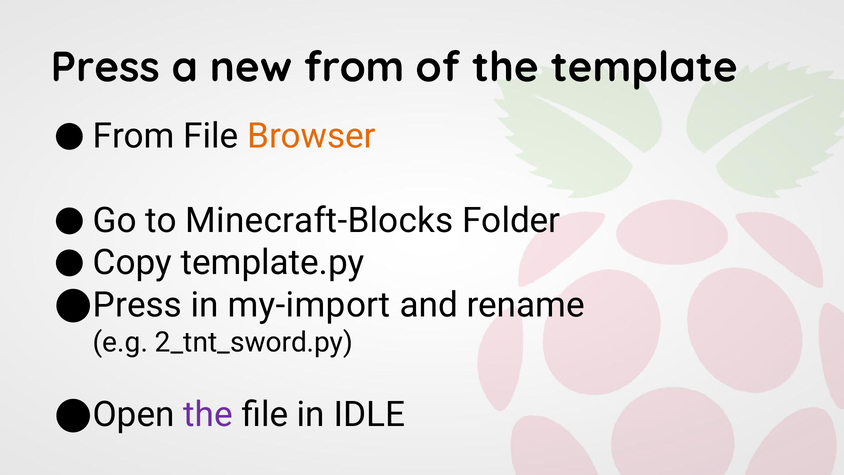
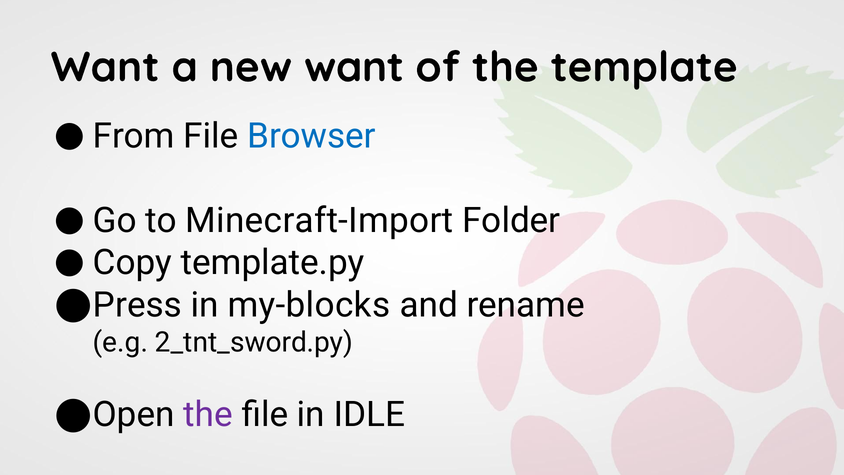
Press: Press -> Want (105, 67)
new from: from -> want (354, 67)
Browser colour: orange -> blue (312, 136)
Minecraft-Blocks: Minecraft-Blocks -> Minecraft-Import (319, 220)
my-import: my-import -> my-blocks (309, 305)
